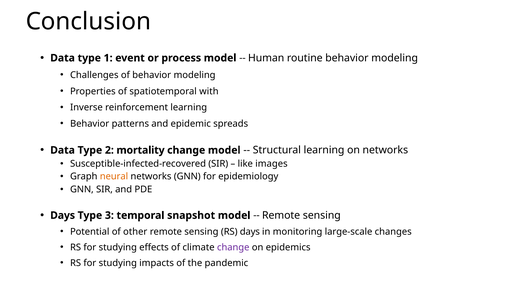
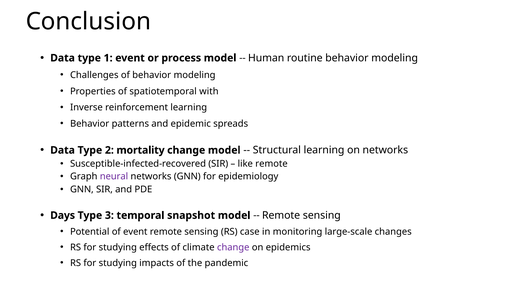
like images: images -> remote (271, 163)
neural colour: orange -> purple (114, 176)
of other: other -> event (135, 231)
RS days: days -> case (250, 231)
